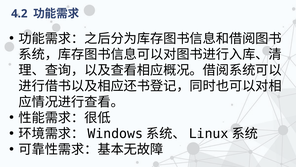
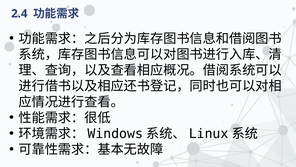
4.2: 4.2 -> 2.4 (19, 14)
